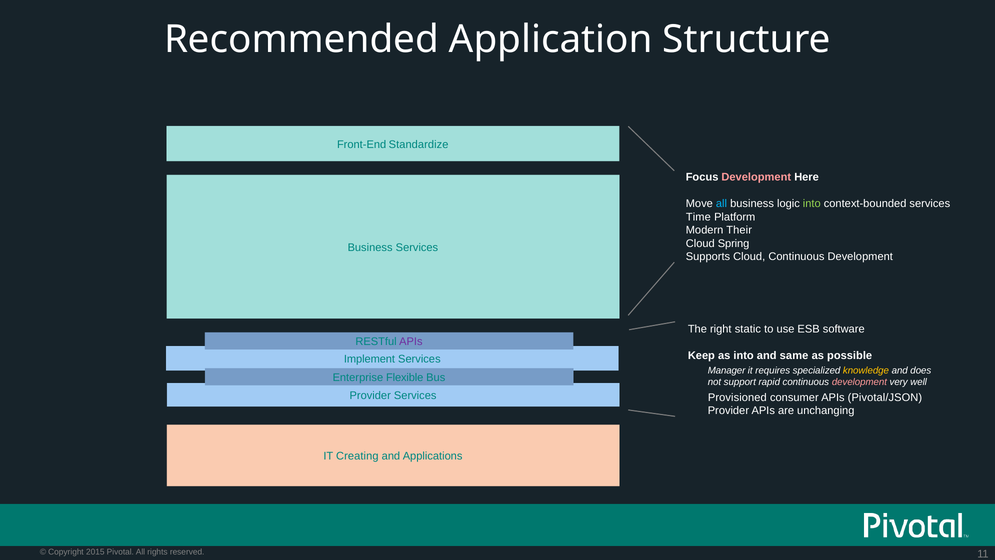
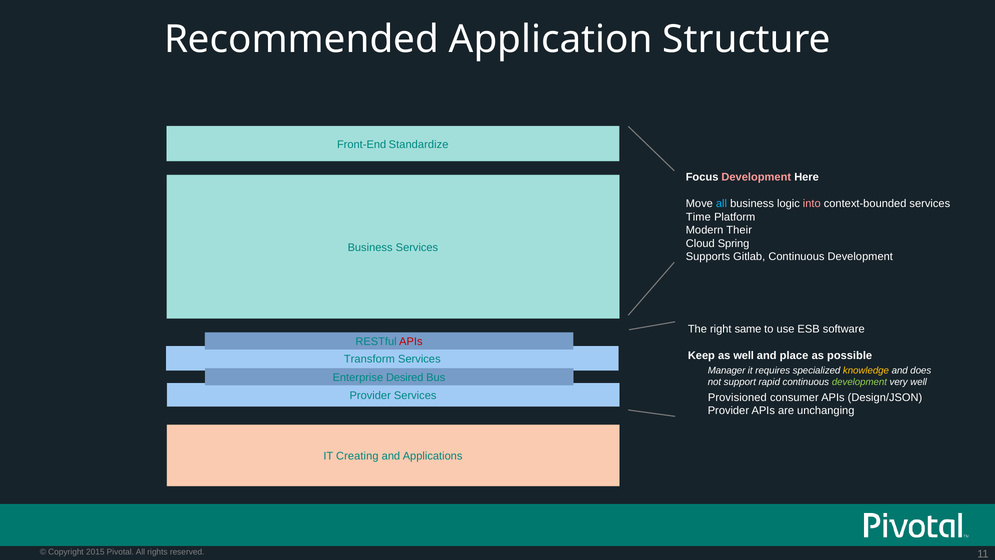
into colour: light green -> pink (812, 204)
Supports Cloud: Cloud -> Gitlab (749, 257)
static: static -> same (748, 329)
APIs colour: purple -> red (411, 342)
as into: into -> well (744, 355)
same: same -> place (794, 355)
Implement: Implement -> Transform (369, 359)
Flexible: Flexible -> Desired (405, 377)
development colour: pink -> light green (859, 382)
Pivotal/JSON: Pivotal/JSON -> Design/JSON (885, 397)
